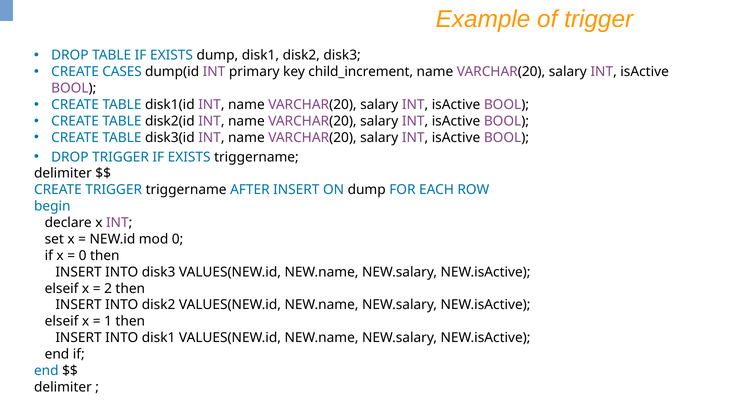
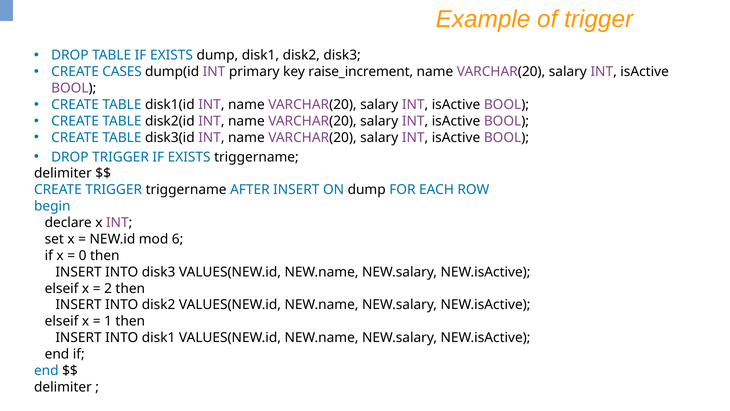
child_increment: child_increment -> raise_increment (361, 72)
mod 0: 0 -> 6 (178, 239)
